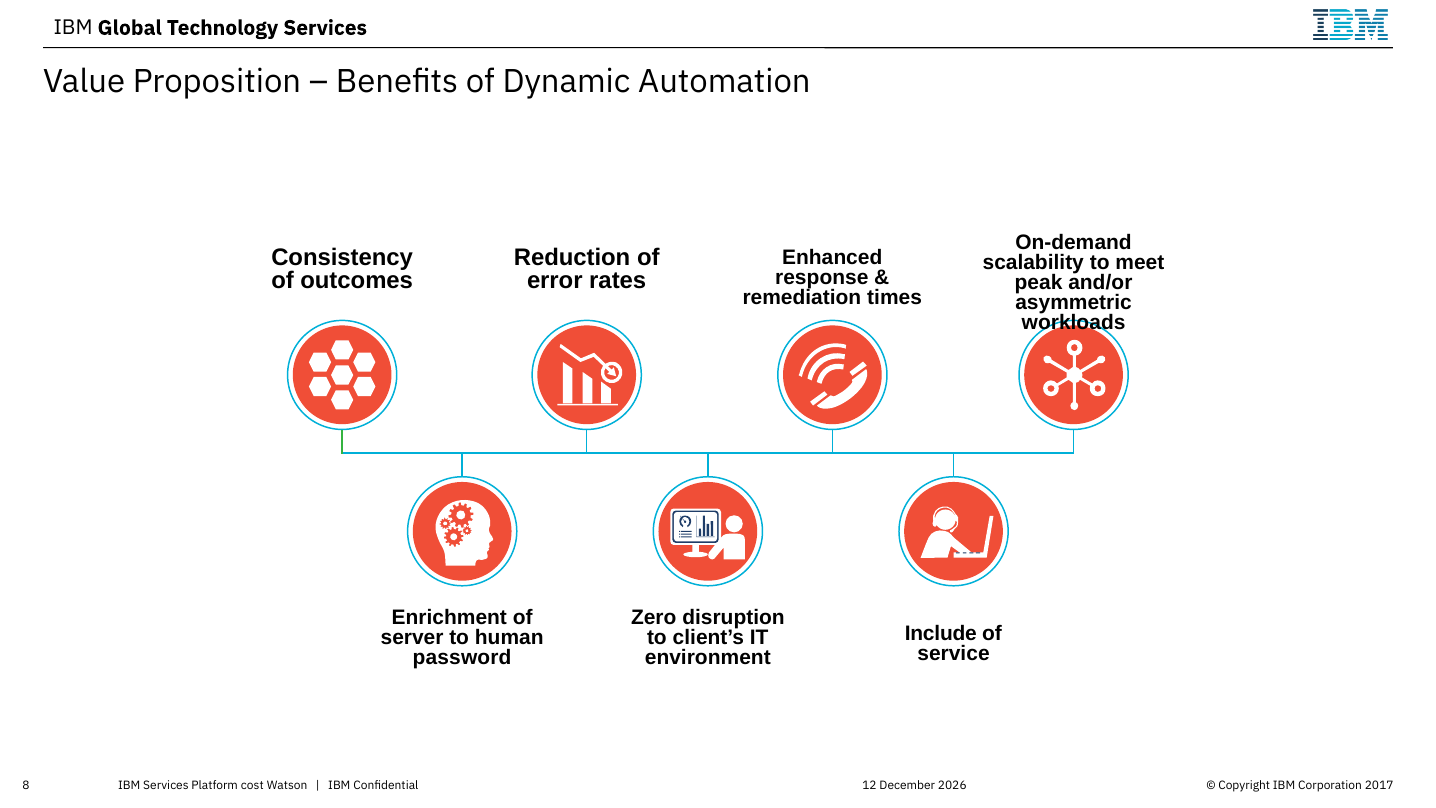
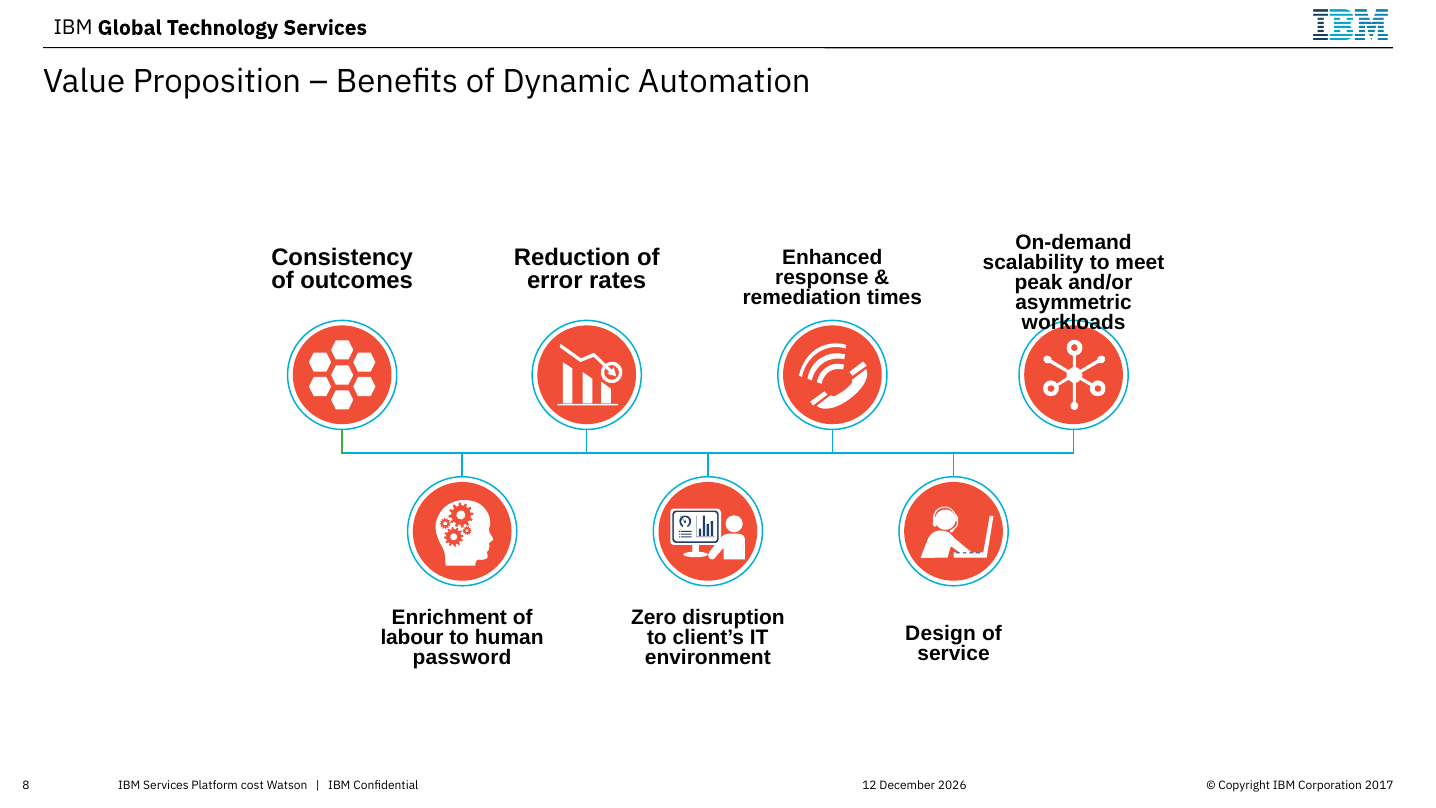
Include: Include -> Design (941, 634)
server: server -> labour (412, 637)
